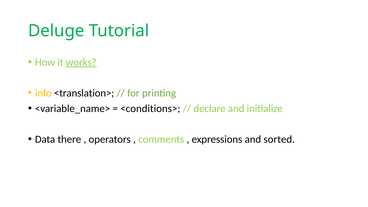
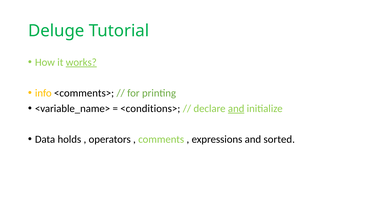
<translation>: <translation> -> <comments> (84, 93)
and underline: none -> present (236, 109)
there: there -> holds (69, 139)
